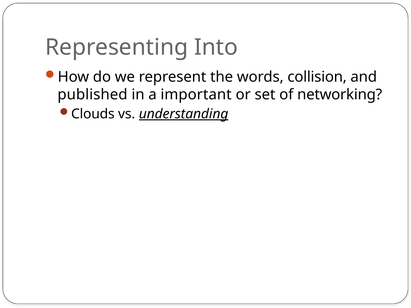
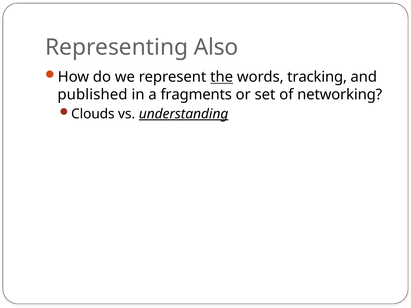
Into: Into -> Also (216, 47)
the underline: none -> present (222, 77)
collision: collision -> tracking (317, 77)
important: important -> fragments (196, 95)
